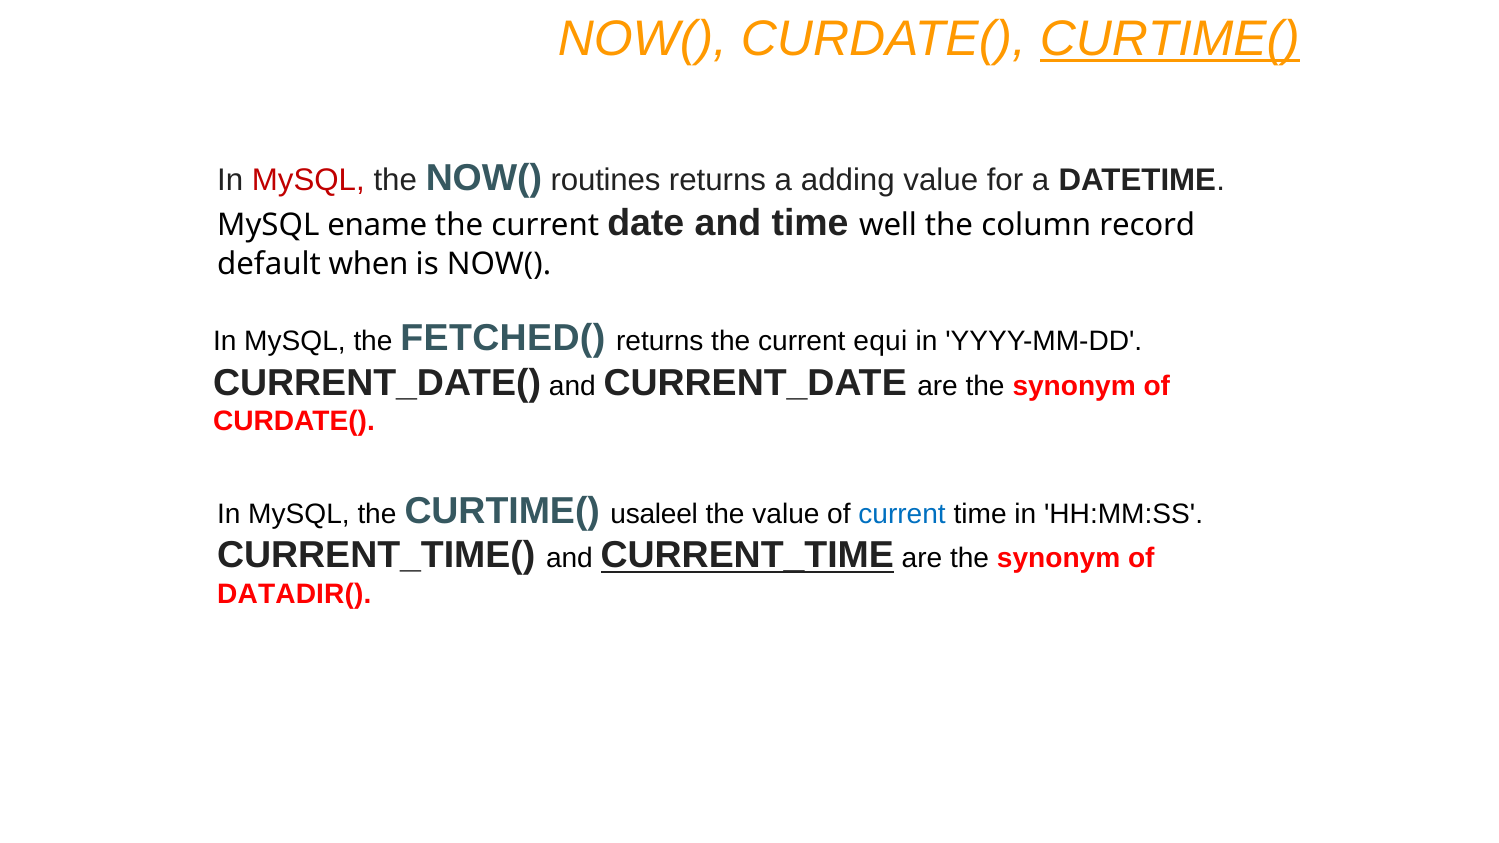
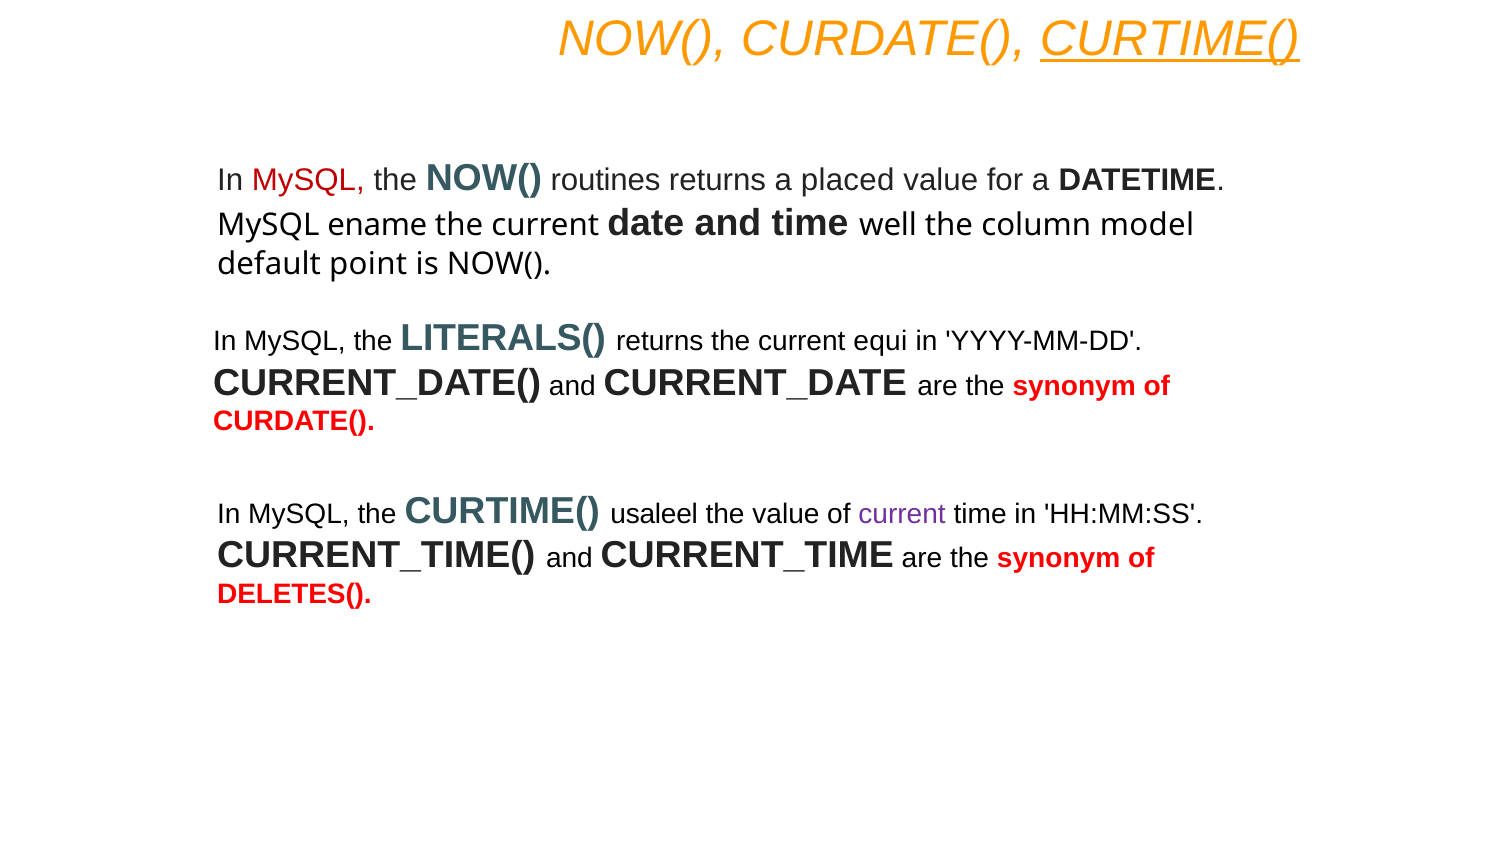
adding: adding -> placed (848, 181)
record: record -> model (1147, 226)
when: when -> point (368, 264)
FETCHED(: FETCHED( -> LITERALS( (503, 338)
current colour: blue -> purple (902, 514)
CURRENT_TIME underline: present -> none (747, 556)
DATADIR(: DATADIR( -> DELETES( (294, 594)
